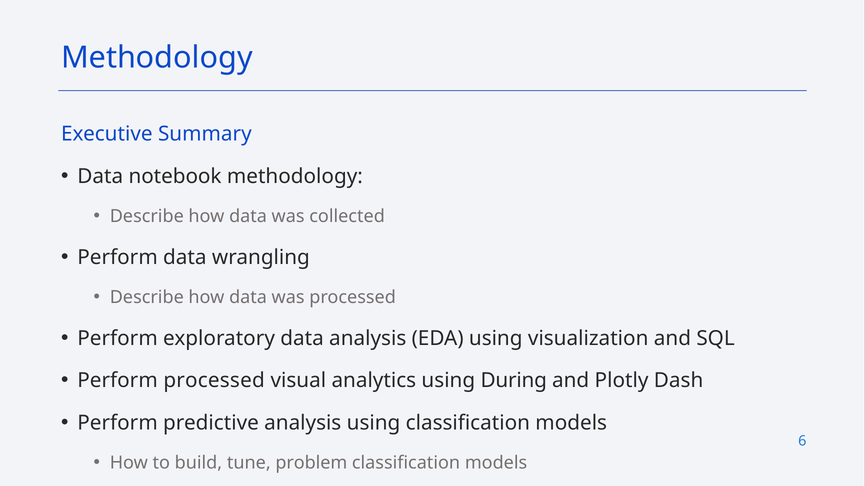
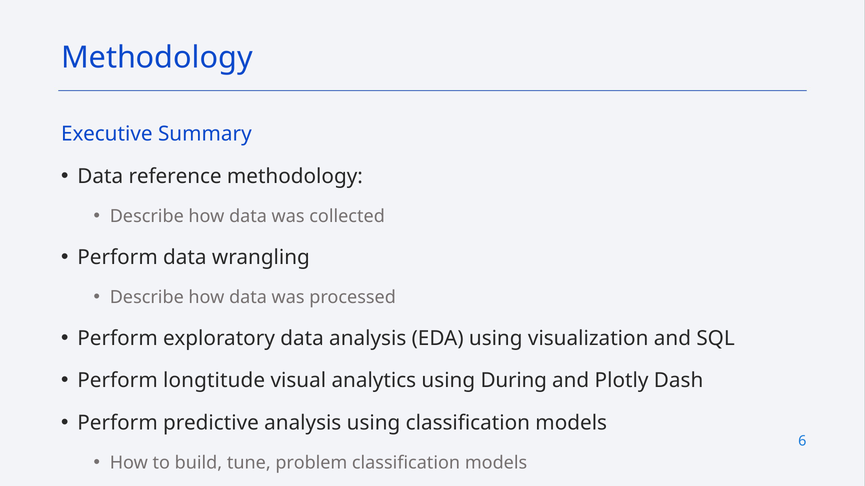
notebook: notebook -> reference (175, 177)
Perform processed: processed -> longtitude (214, 381)
